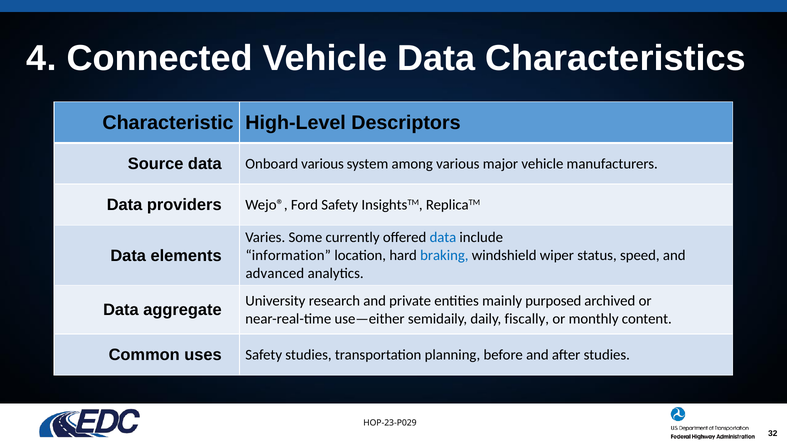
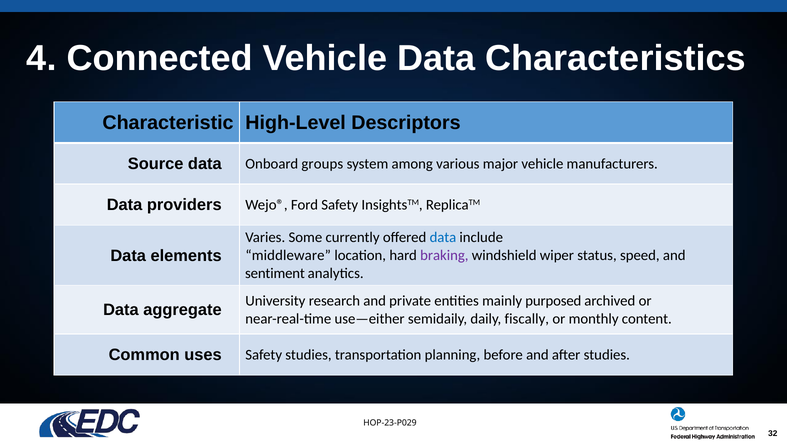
Onboard various: various -> groups (322, 164)
information: information -> middleware (288, 255)
braking colour: blue -> purple (444, 255)
advanced: advanced -> sentiment (275, 273)
